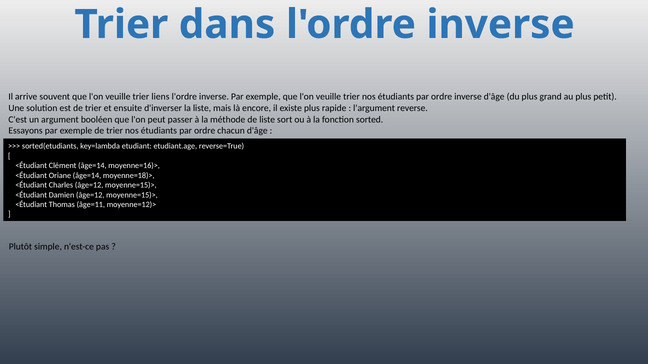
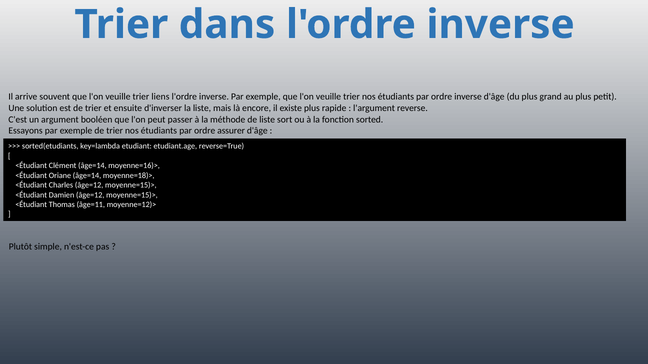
chacun: chacun -> assurer (231, 131)
